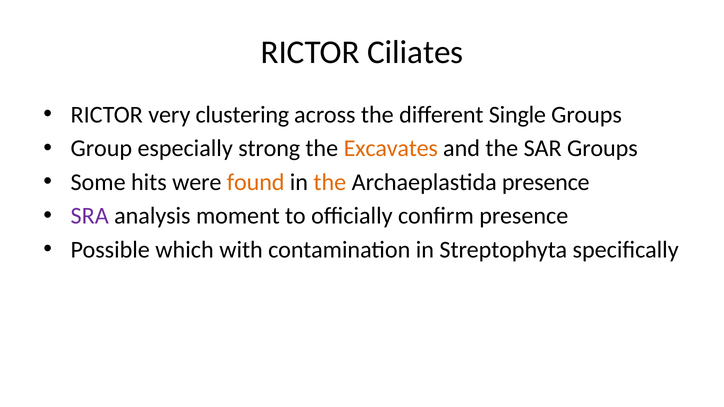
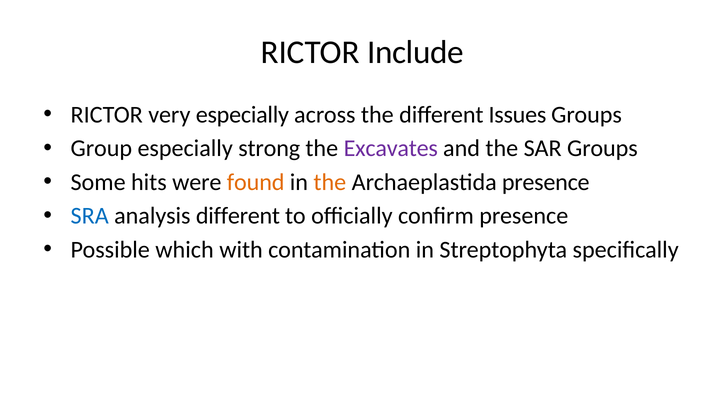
Ciliates: Ciliates -> Include (415, 53)
very clustering: clustering -> especially (242, 115)
Single: Single -> Issues (517, 115)
Excavates colour: orange -> purple (391, 149)
SRA colour: purple -> blue (90, 216)
analysis moment: moment -> different (238, 216)
